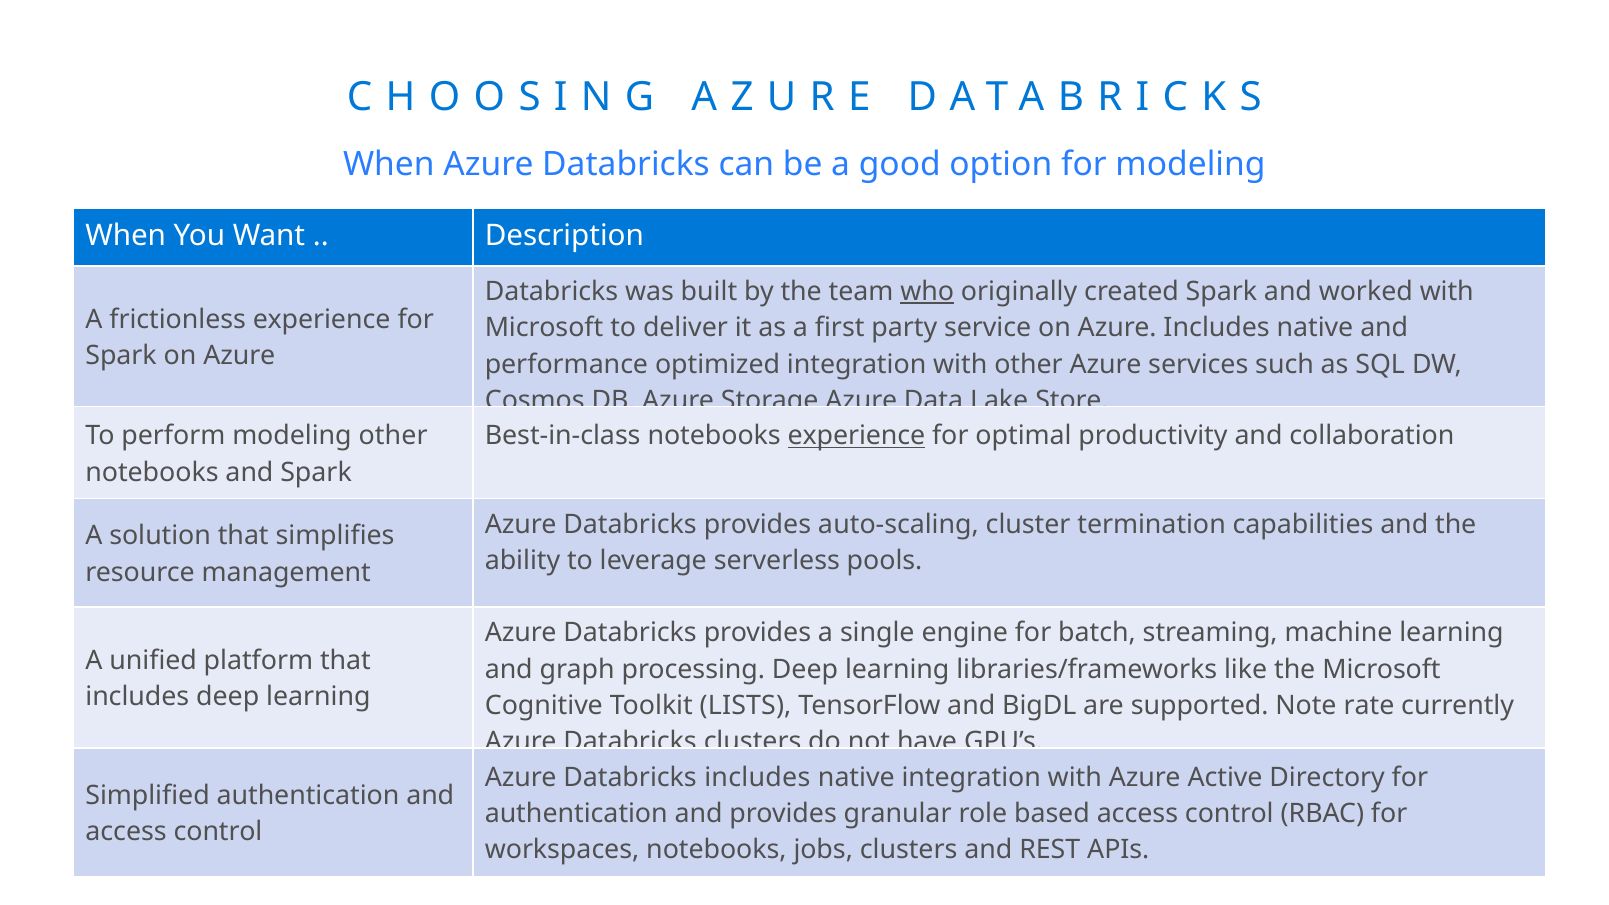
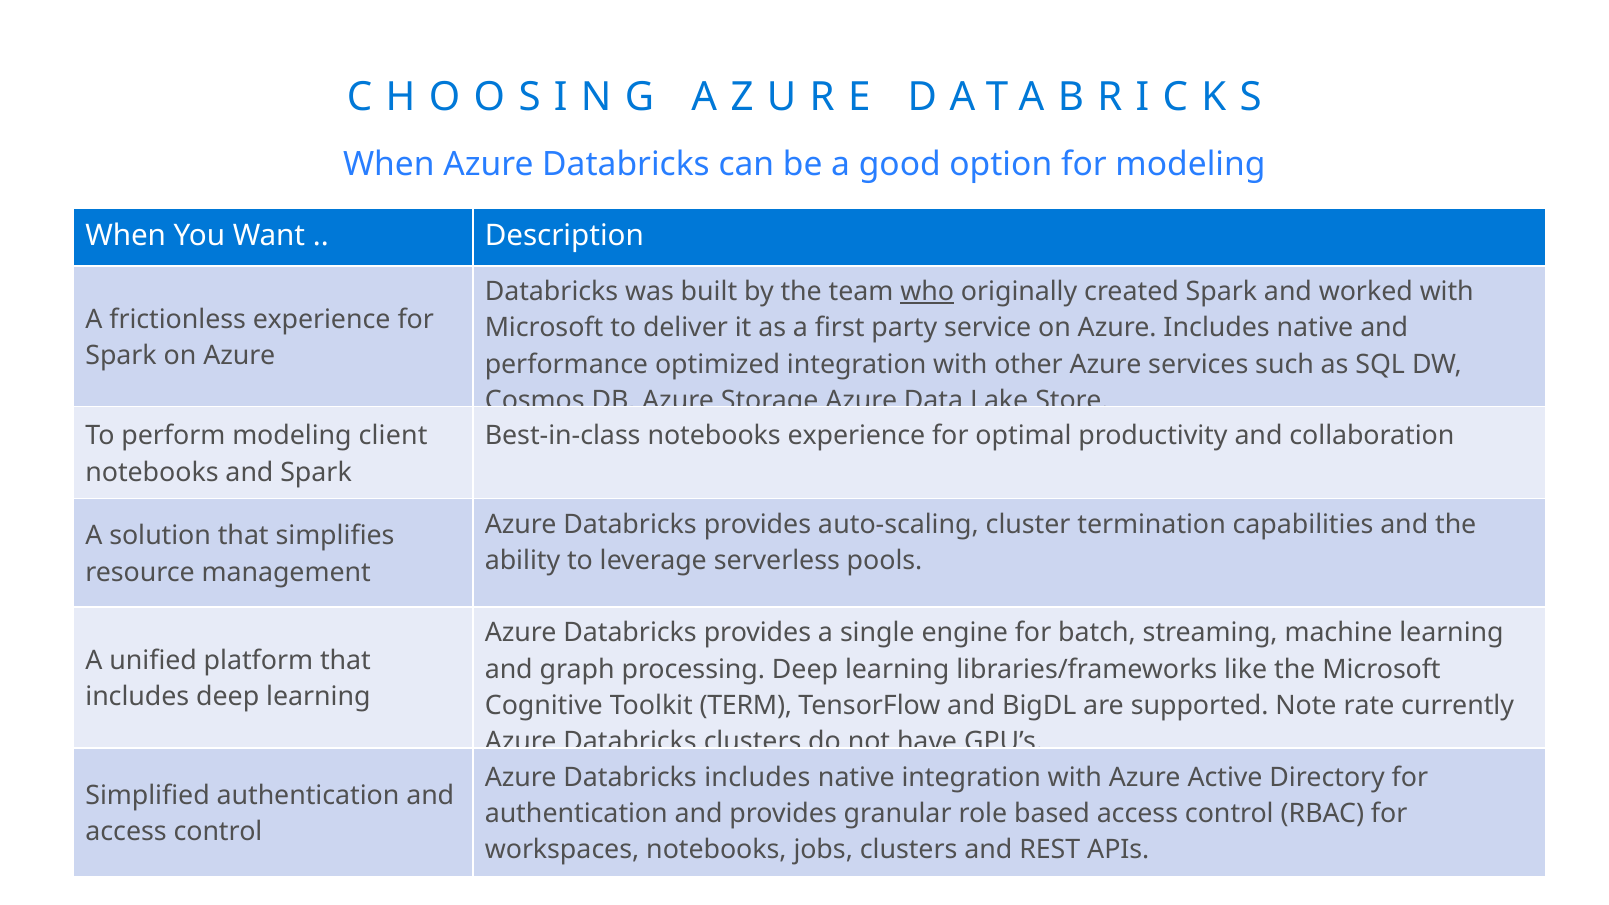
modeling other: other -> client (393, 436)
experience underline: present -> none (856, 436)
LISTS: LISTS -> TERM (746, 706)
